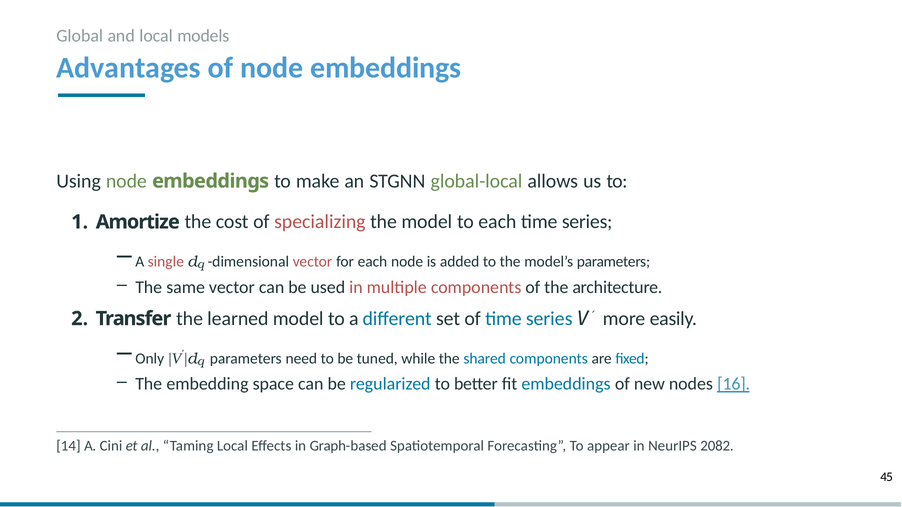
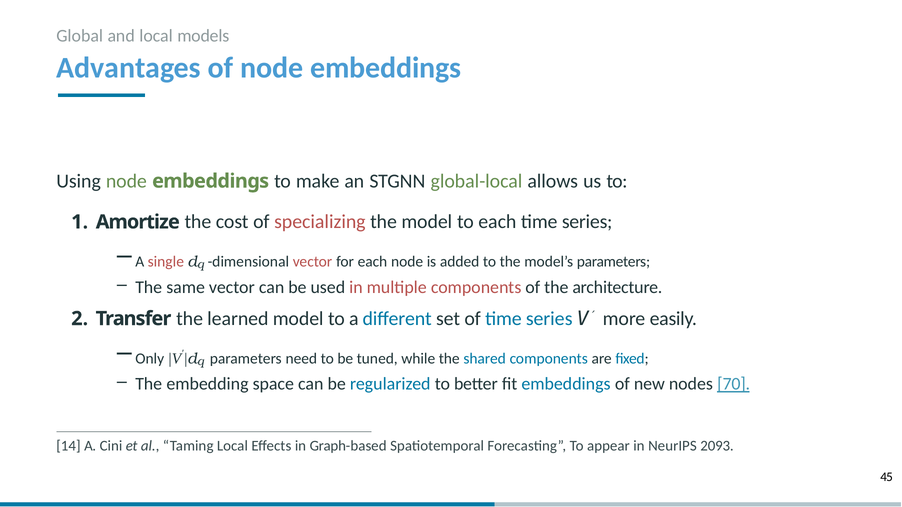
16: 16 -> 70 (734, 385)
2082: 2082 -> 2093 (717, 446)
